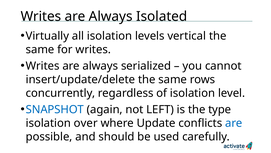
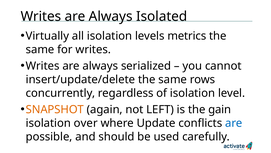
vertical: vertical -> metrics (187, 36)
SNAPSHOT colour: blue -> orange (55, 109)
type: type -> gain (220, 109)
